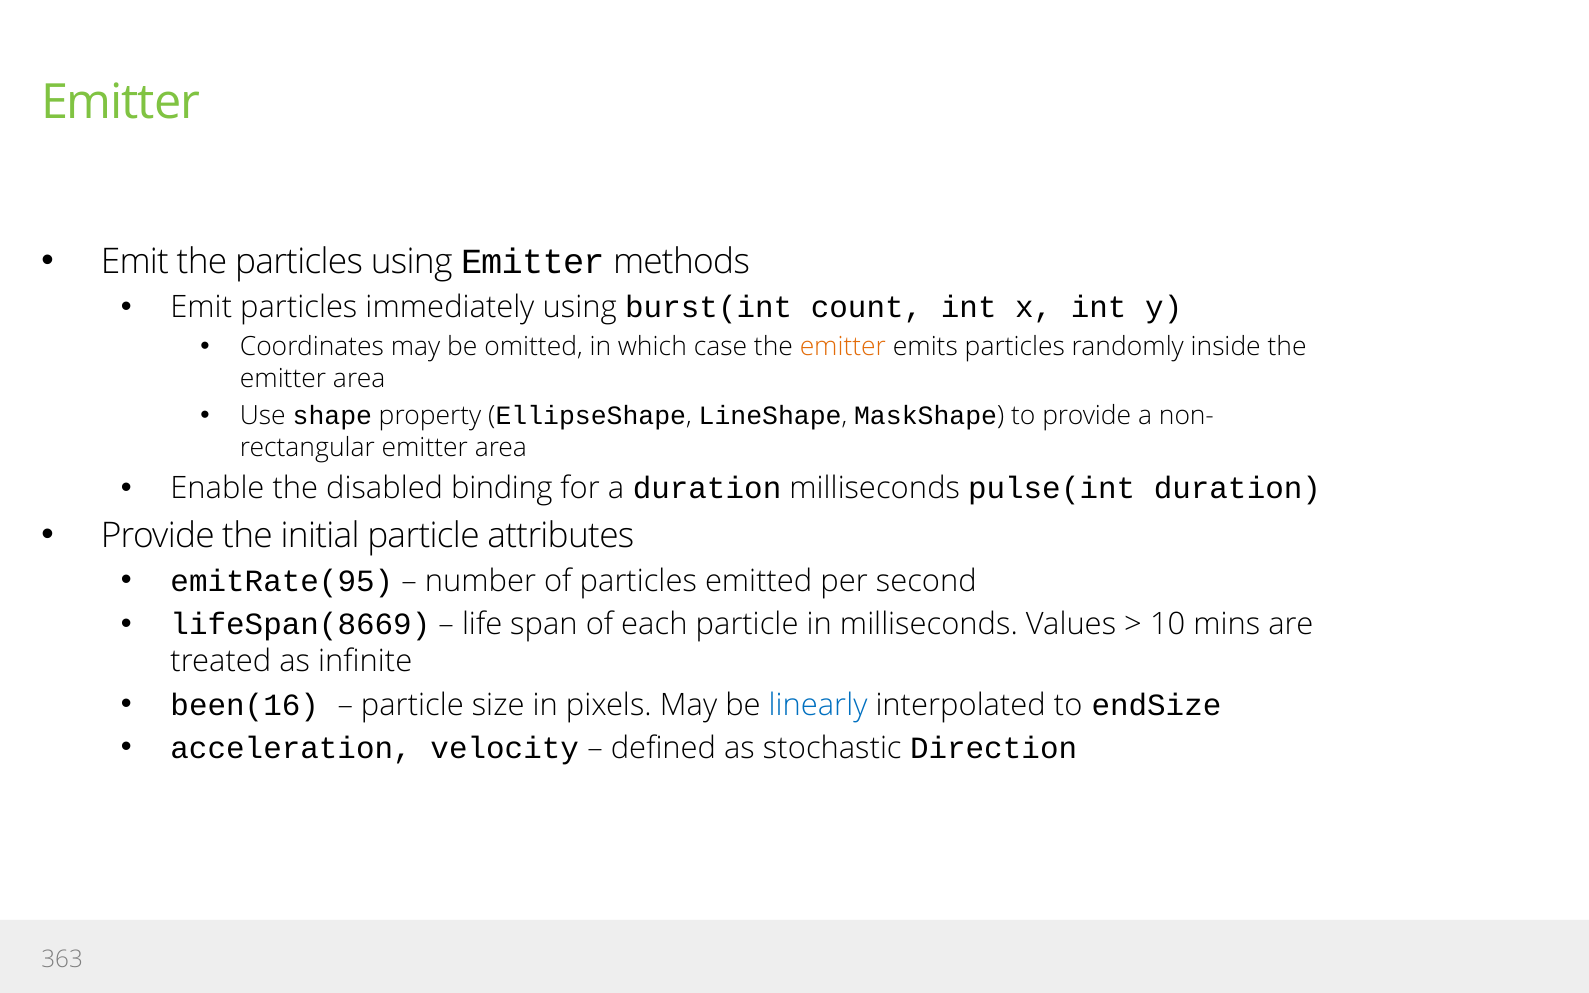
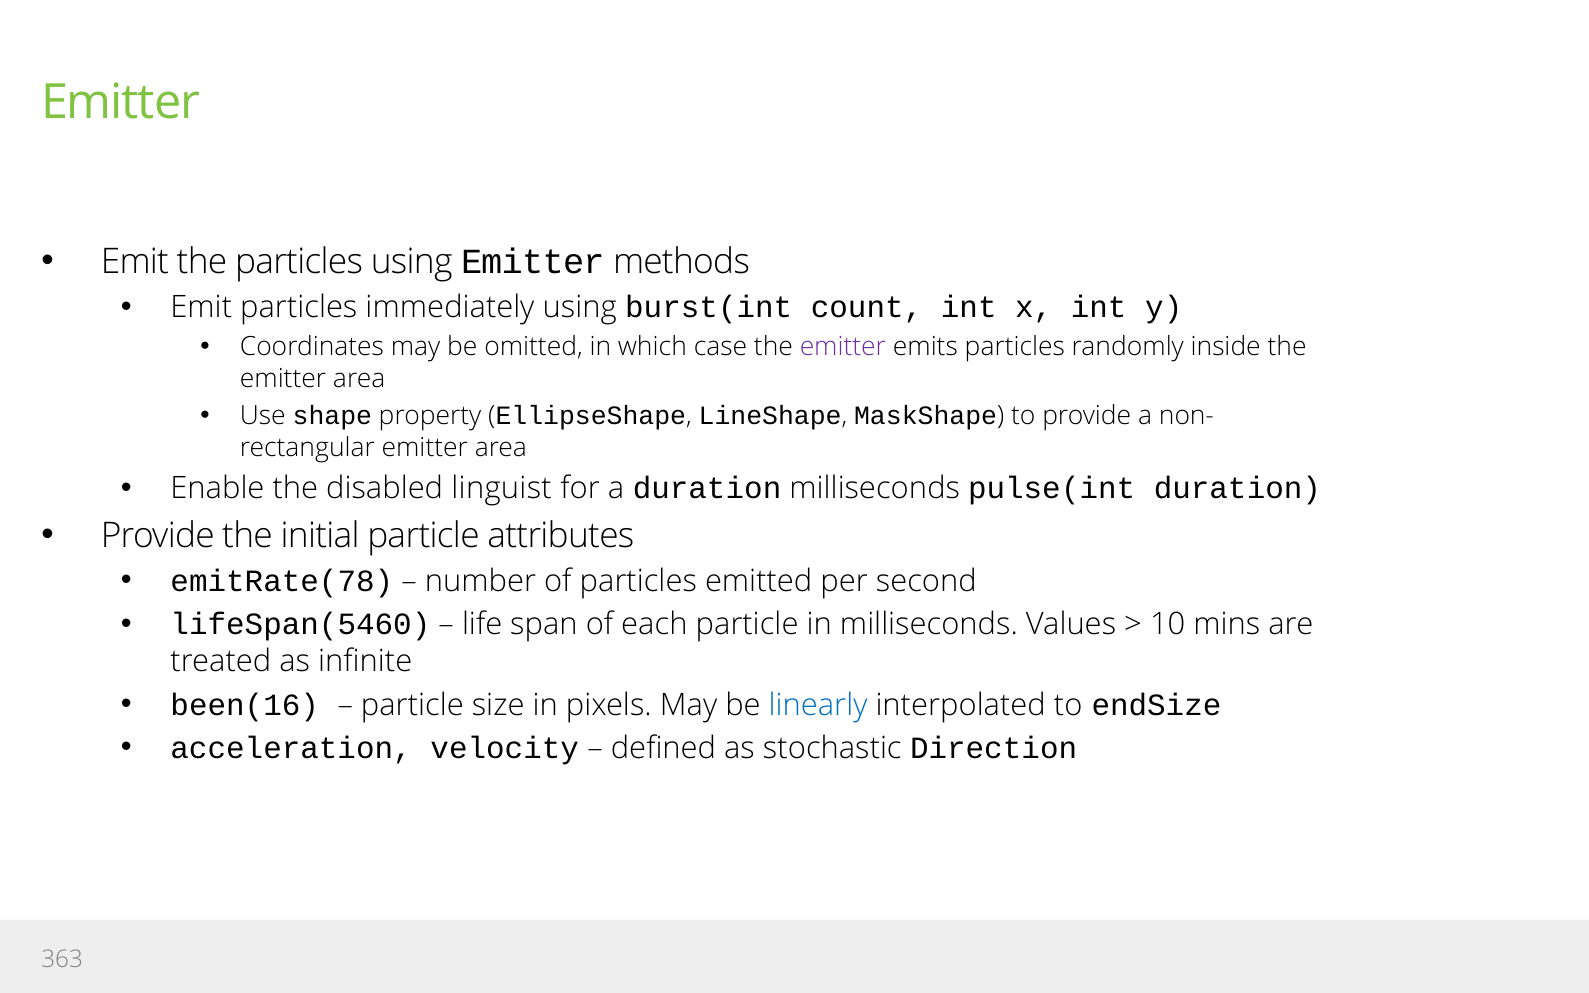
emitter colour: orange -> purple (843, 347)
binding: binding -> linguist (502, 489)
emitRate(95: emitRate(95 -> emitRate(78 (282, 581)
lifeSpan(8669: lifeSpan(8669 -> lifeSpan(5460 (300, 625)
